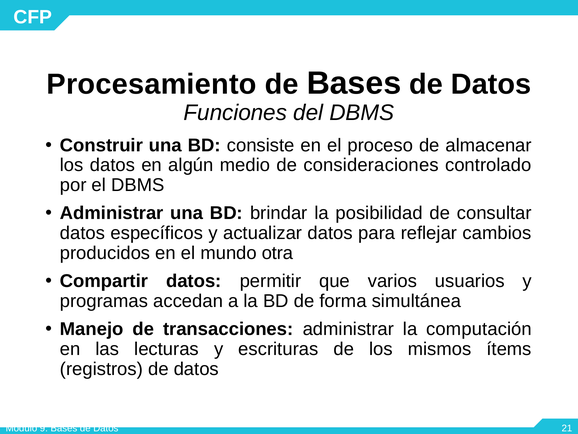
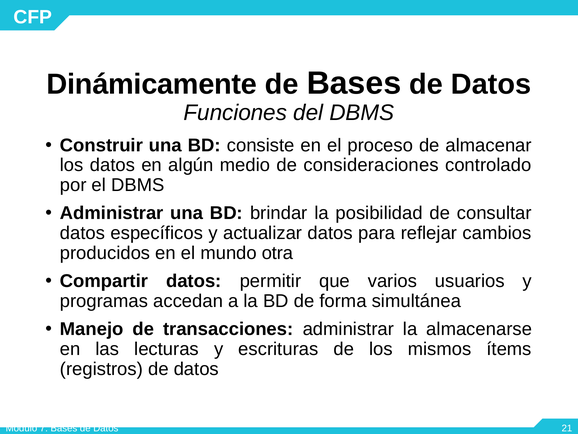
Procesamiento: Procesamiento -> Dinámicamente (152, 84)
computación: computación -> almacenarse (479, 329)
9: 9 -> 7 (44, 428)
